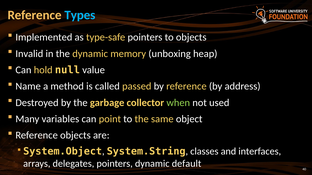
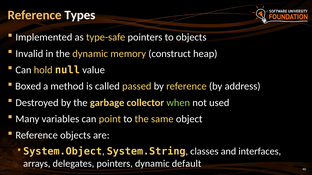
Types colour: light blue -> white (80, 15)
unboxing: unboxing -> construct (170, 54)
Name: Name -> Boxed (28, 87)
